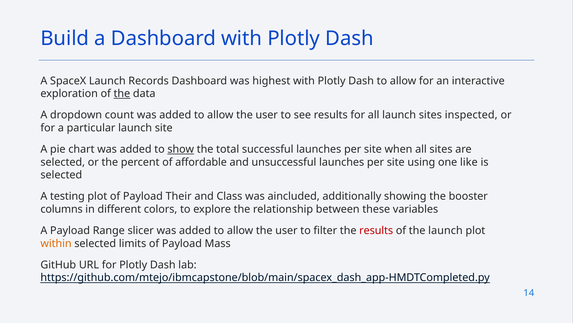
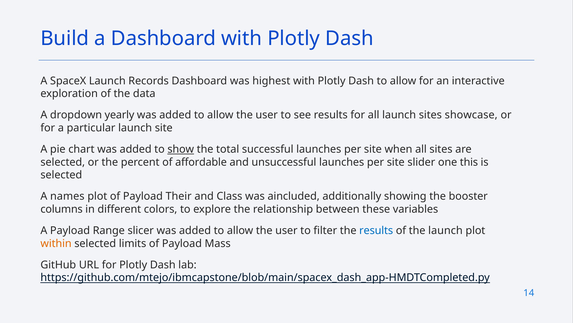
the underline: present -> none (122, 94)
count: count -> yearly (120, 115)
inspected: inspected -> showcase (471, 115)
using: using -> slider (421, 162)
like: like -> this (469, 162)
testing: testing -> names (67, 196)
results colour: red -> blue (376, 230)
